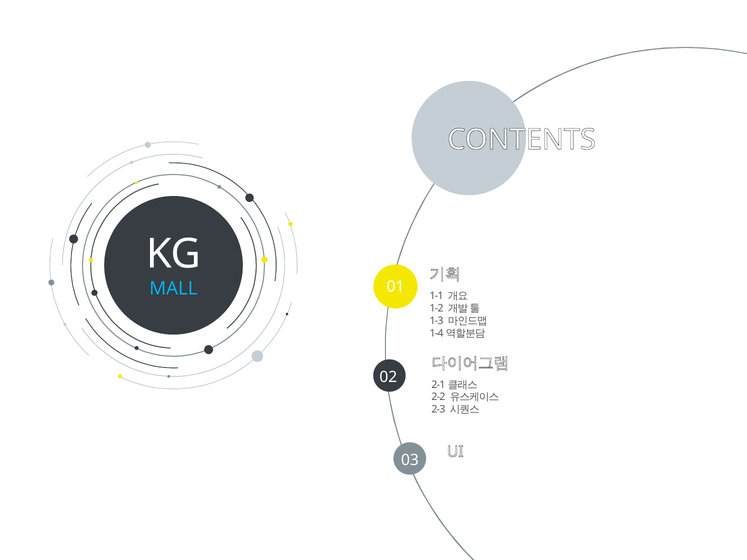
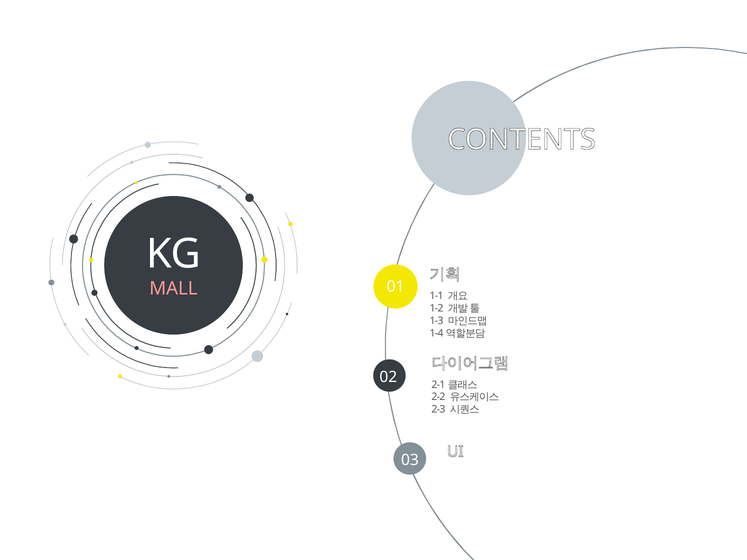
MALL colour: light blue -> pink (173, 289)
